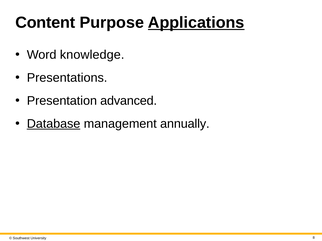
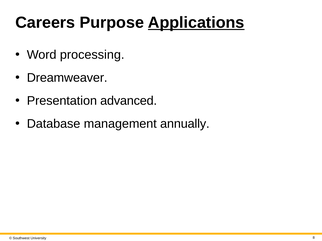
Content: Content -> Careers (45, 23)
knowledge: knowledge -> processing (92, 55)
Presentations: Presentations -> Dreamweaver (67, 78)
Database underline: present -> none (54, 124)
